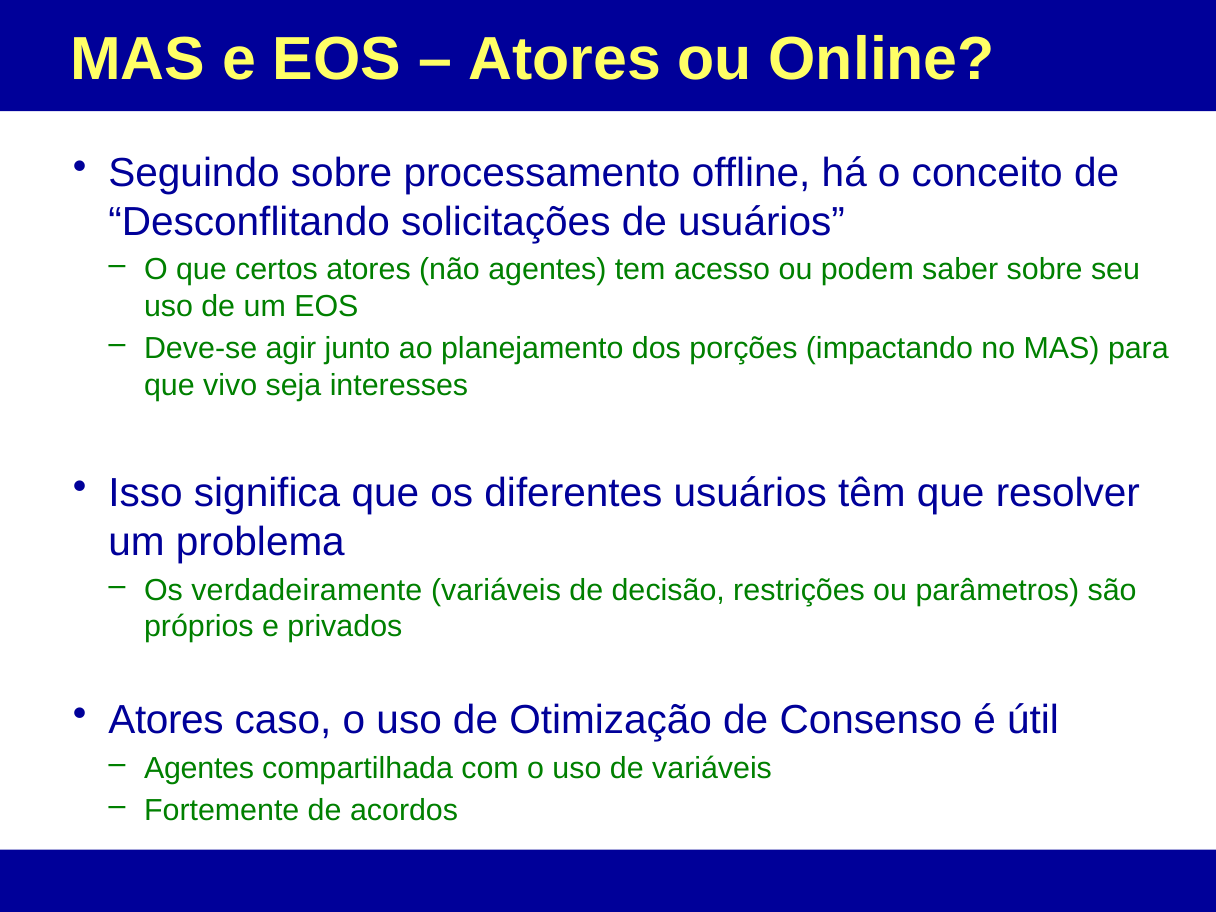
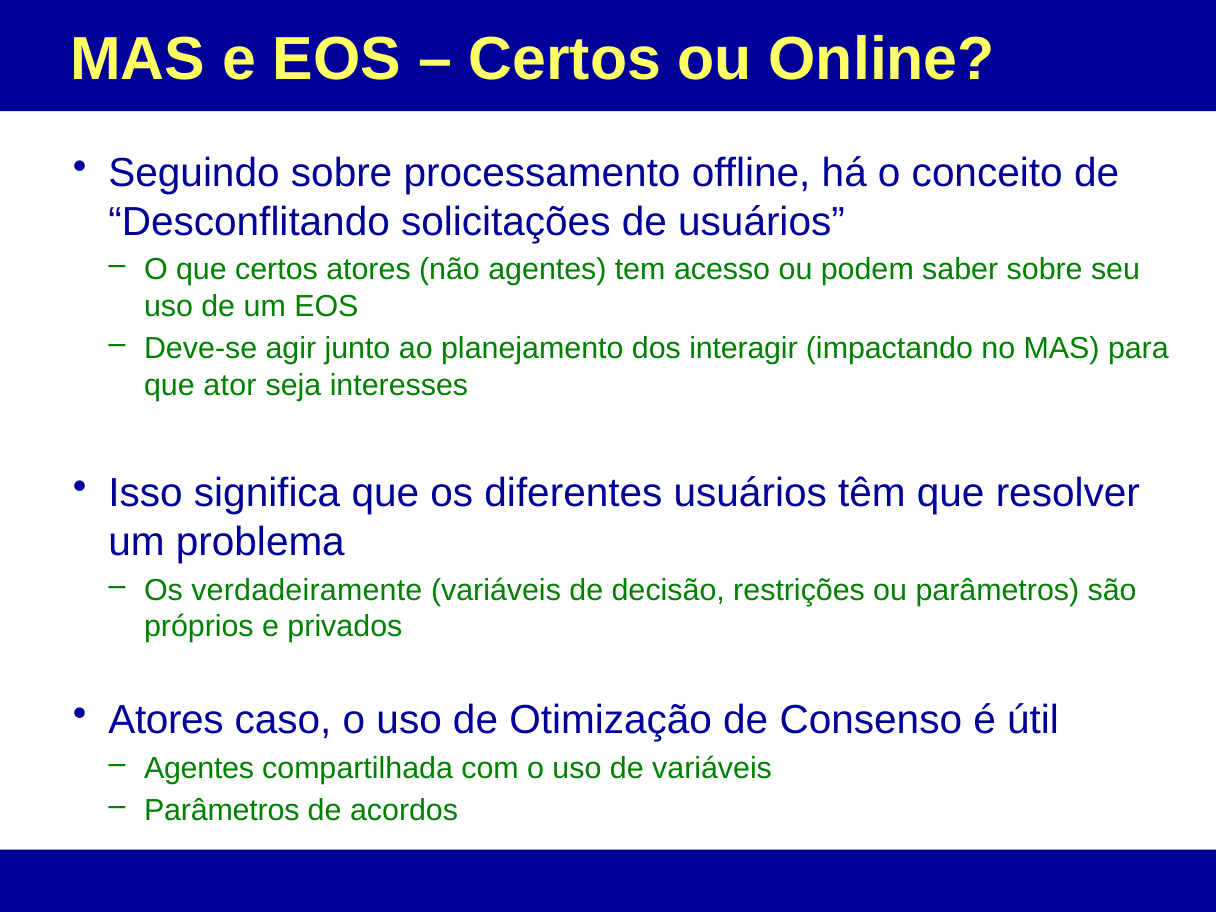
Atores: Atores -> Certos (565, 60)
porções: porções -> interagir (743, 349)
vivo: vivo -> ator (230, 385)
Fortemente: Fortemente -> Parâmetros (222, 811)
